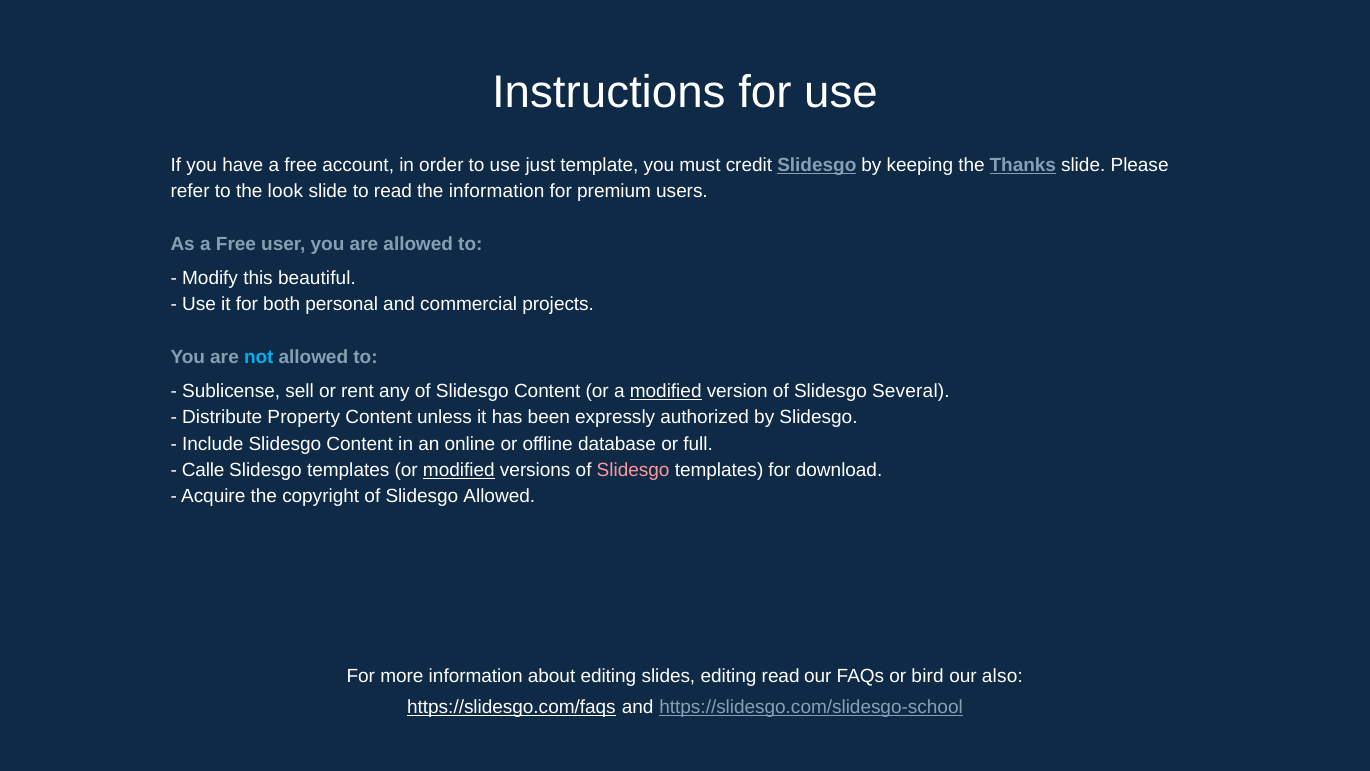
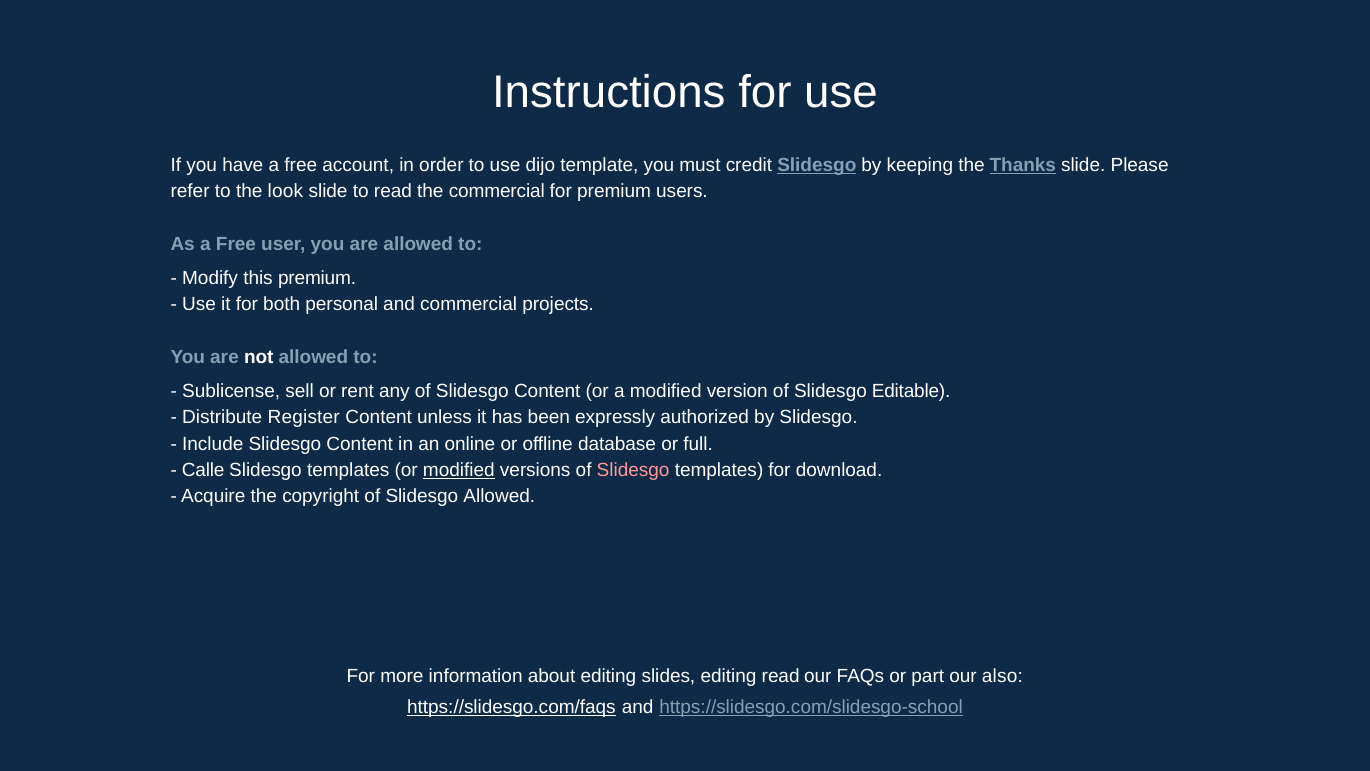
just: just -> dijo (540, 165)
the information: information -> commercial (497, 191)
this beautiful: beautiful -> premium (317, 278)
not colour: light blue -> white (259, 357)
modified underline: present -> none (666, 391)
Several: Several -> Editable (911, 391)
Property: Property -> Register (304, 418)
bird: bird -> part (928, 676)
